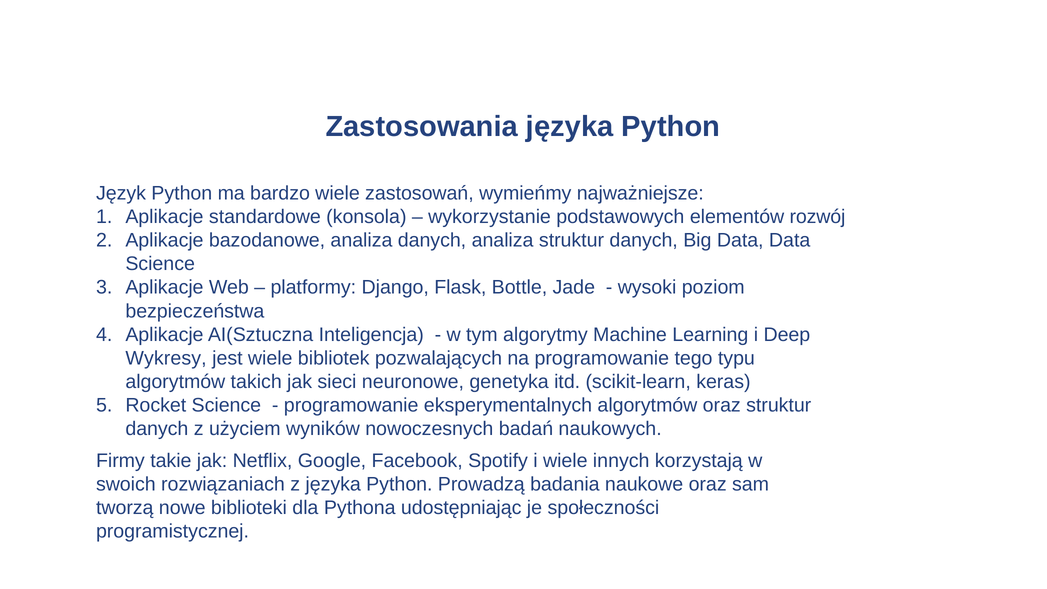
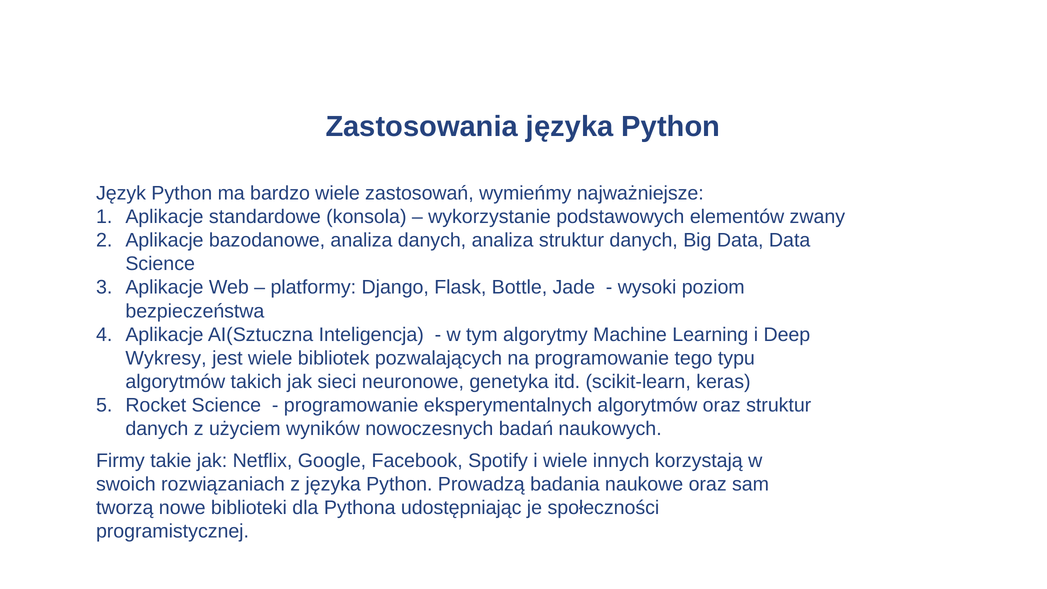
rozwój: rozwój -> zwany (817, 217)
